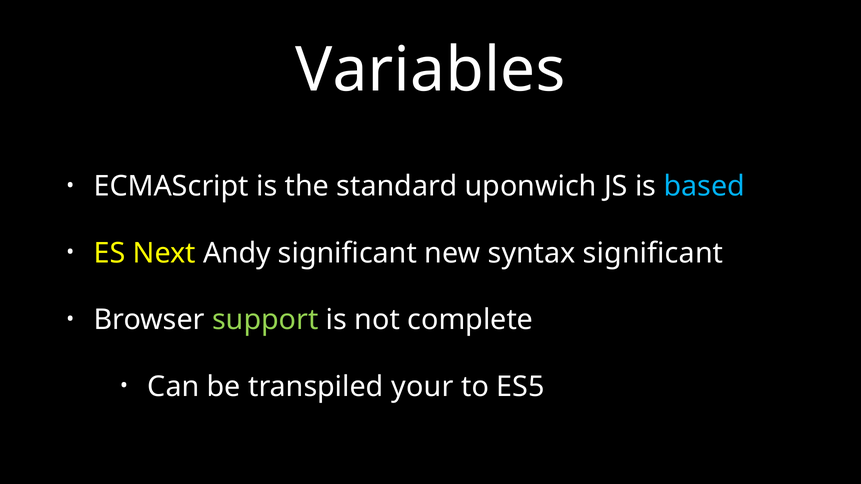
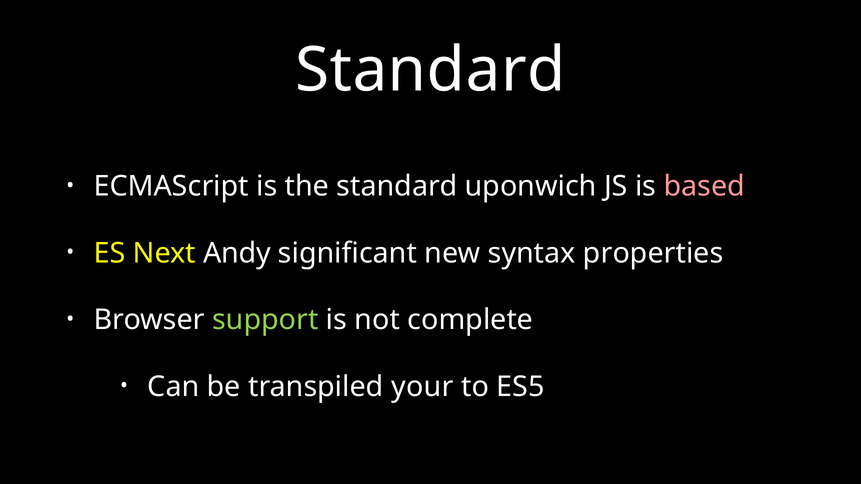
Variables: Variables -> Standard (430, 71)
based colour: light blue -> pink (704, 187)
syntax significant: significant -> properties (653, 253)
